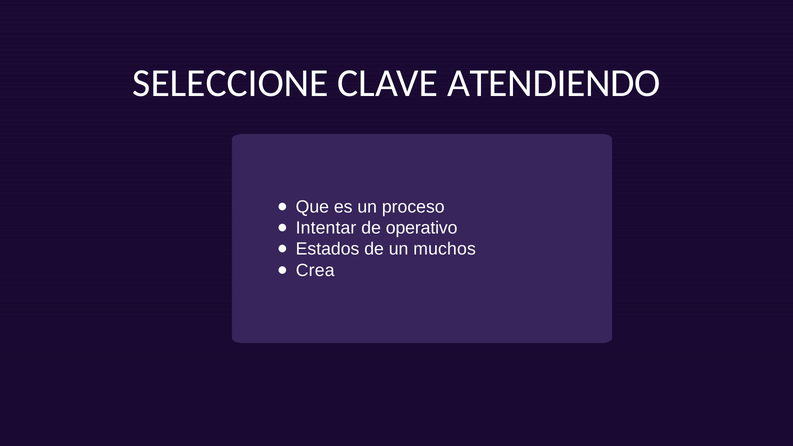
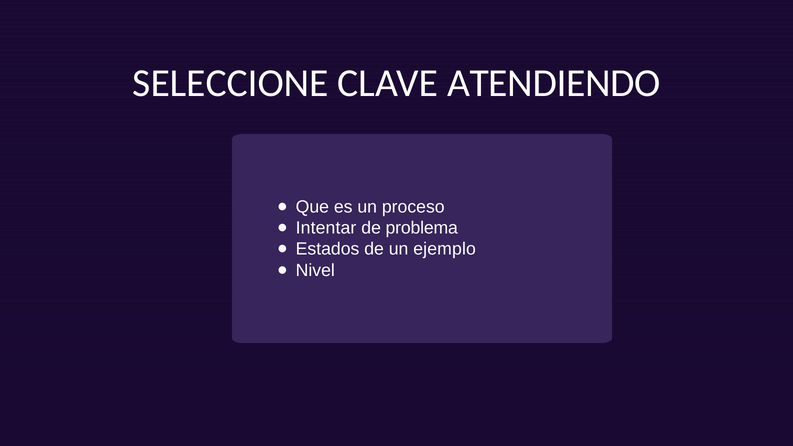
operativo: operativo -> problema (422, 228)
muchos: muchos -> ejemplo (445, 249)
Crea: Crea -> Nivel (315, 270)
